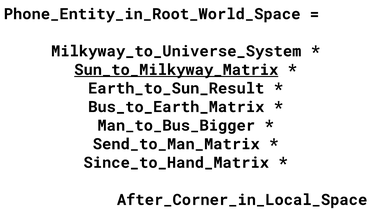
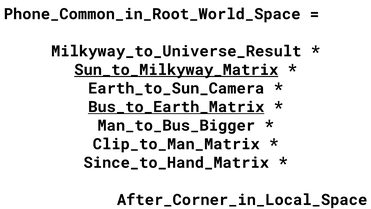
Phone_Entity_in_Root_World_Space: Phone_Entity_in_Root_World_Space -> Phone_Common_in_Root_World_Space (152, 14)
Milkyway_to_Universe_System: Milkyway_to_Universe_System -> Milkyway_to_Universe_Result (176, 51)
Earth_to_Sun_Result: Earth_to_Sun_Result -> Earth_to_Sun_Camera (176, 88)
Bus_to_Earth_Matrix underline: none -> present (176, 107)
Send_to_Man_Matrix: Send_to_Man_Matrix -> Clip_to_Man_Matrix (176, 144)
